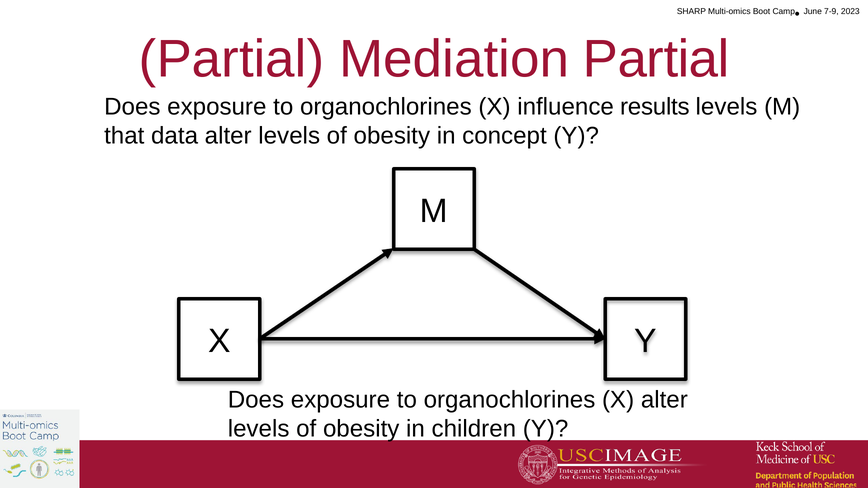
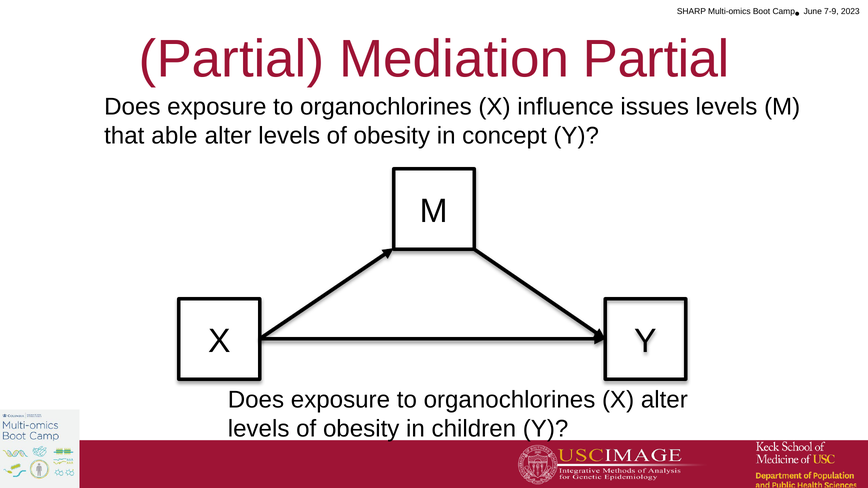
results: results -> issues (655, 107)
data: data -> able (174, 136)
